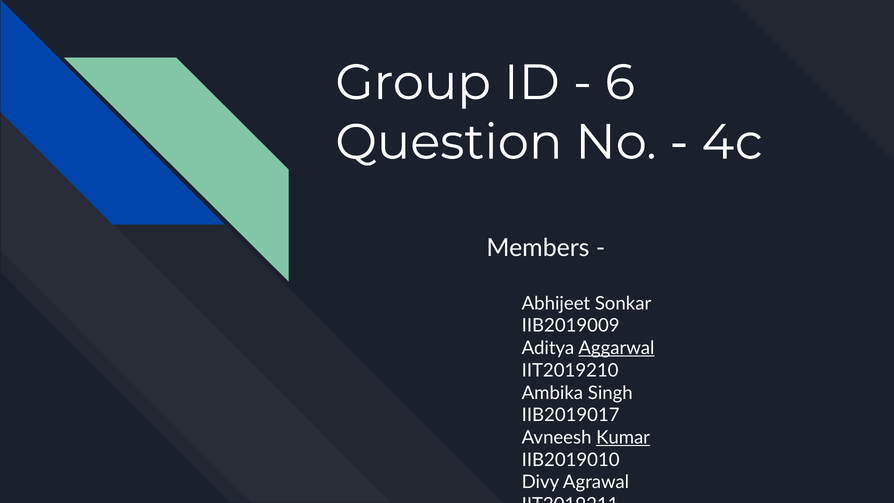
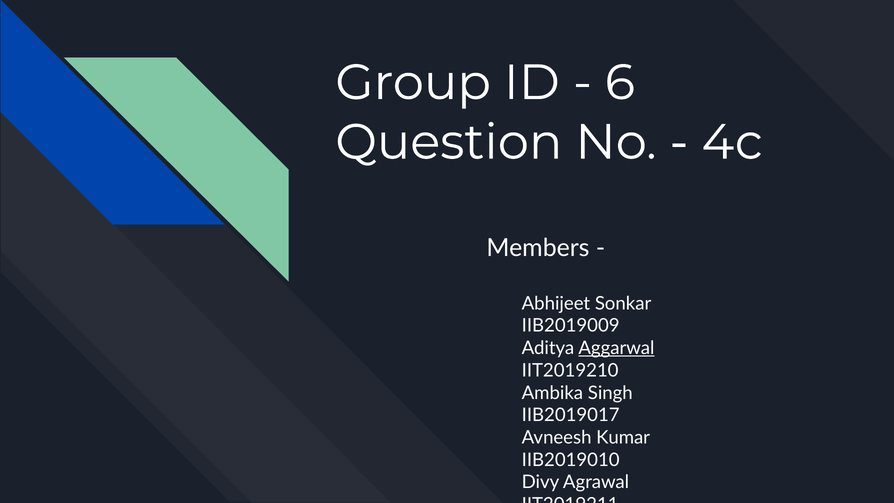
Kumar underline: present -> none (623, 437)
